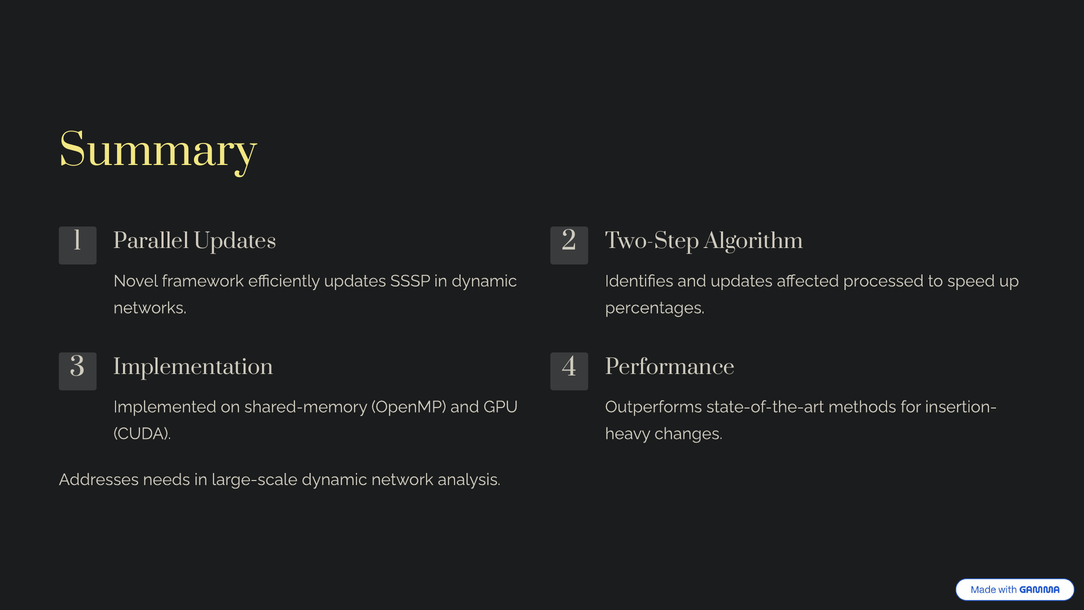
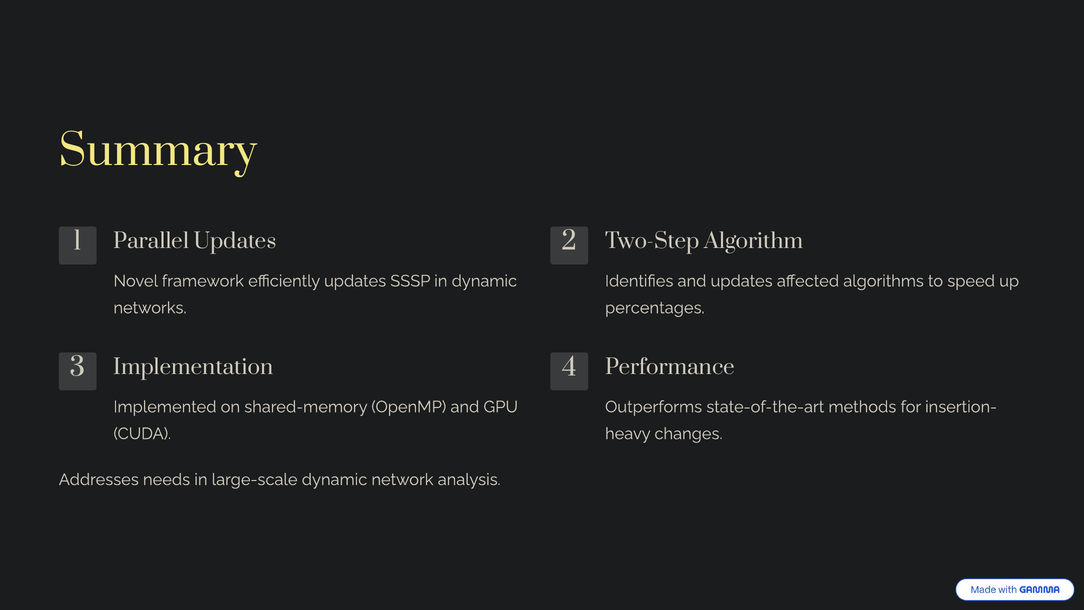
processed: processed -> algorithms (884, 281)
